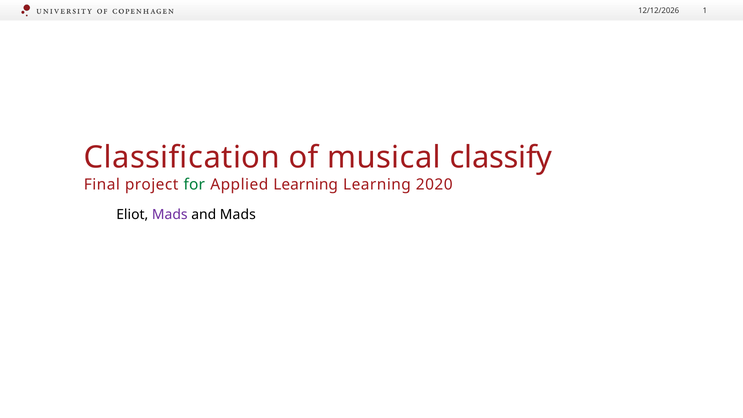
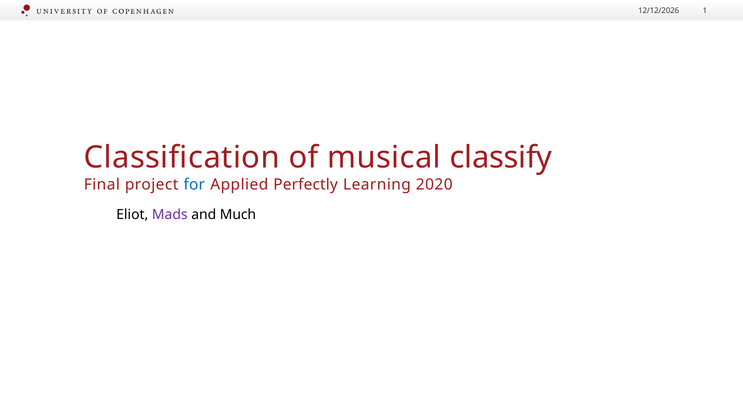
for colour: green -> blue (194, 184)
Applied Learning: Learning -> Perfectly (306, 184)
and Mads: Mads -> Much (238, 215)
